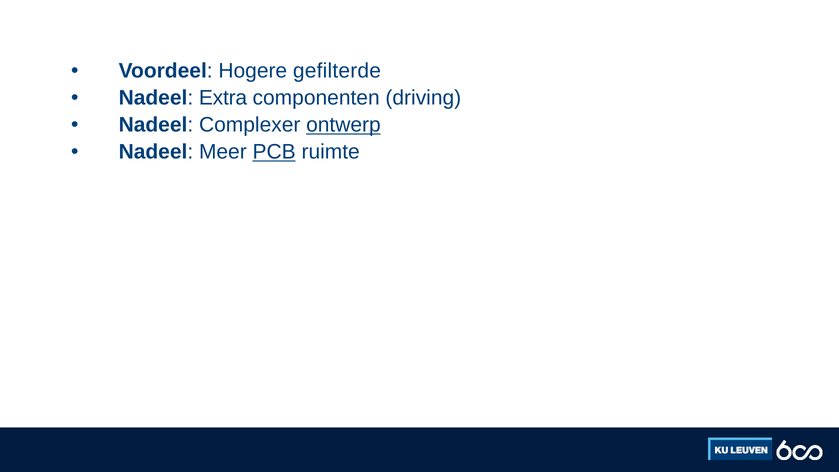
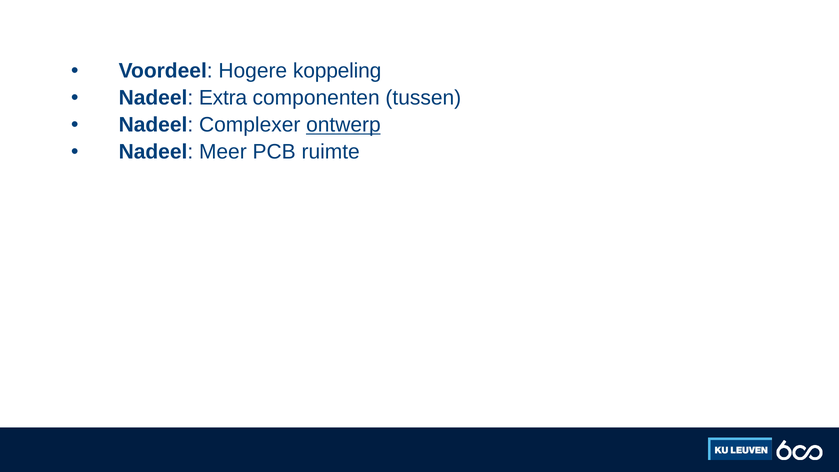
gefilterde: gefilterde -> koppeling (337, 71)
driving: driving -> tussen (423, 98)
PCB underline: present -> none (274, 152)
